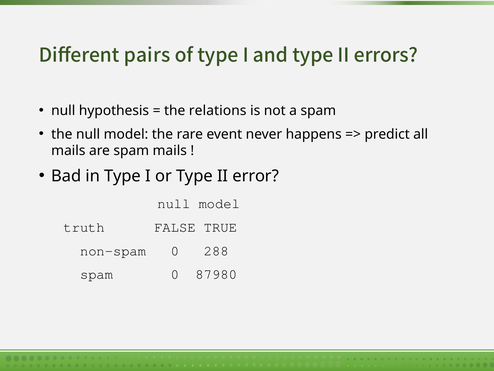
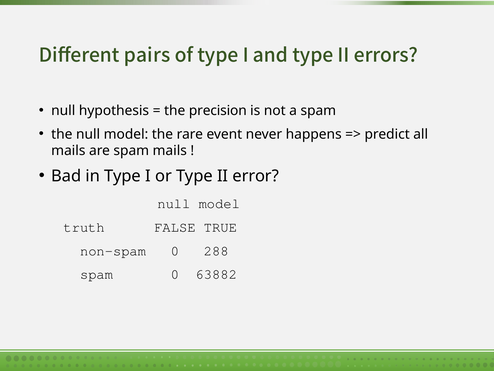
relations: relations -> precision (218, 111)
87980: 87980 -> 63882 (216, 274)
